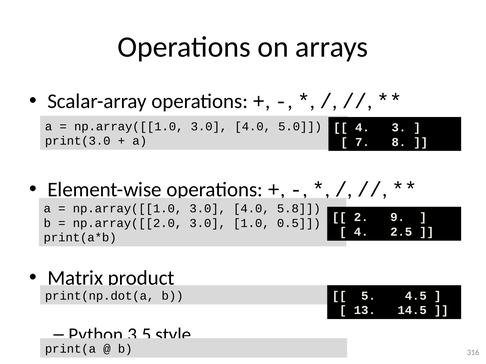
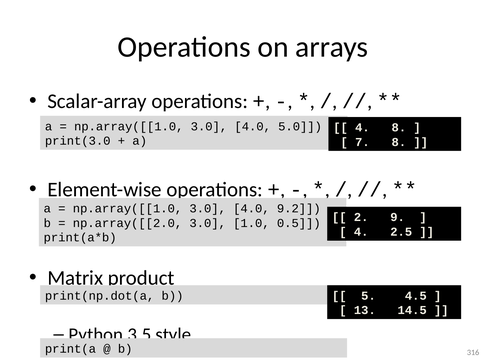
4 3: 3 -> 8 (399, 128)
5.8: 5.8 -> 9.2 (299, 209)
